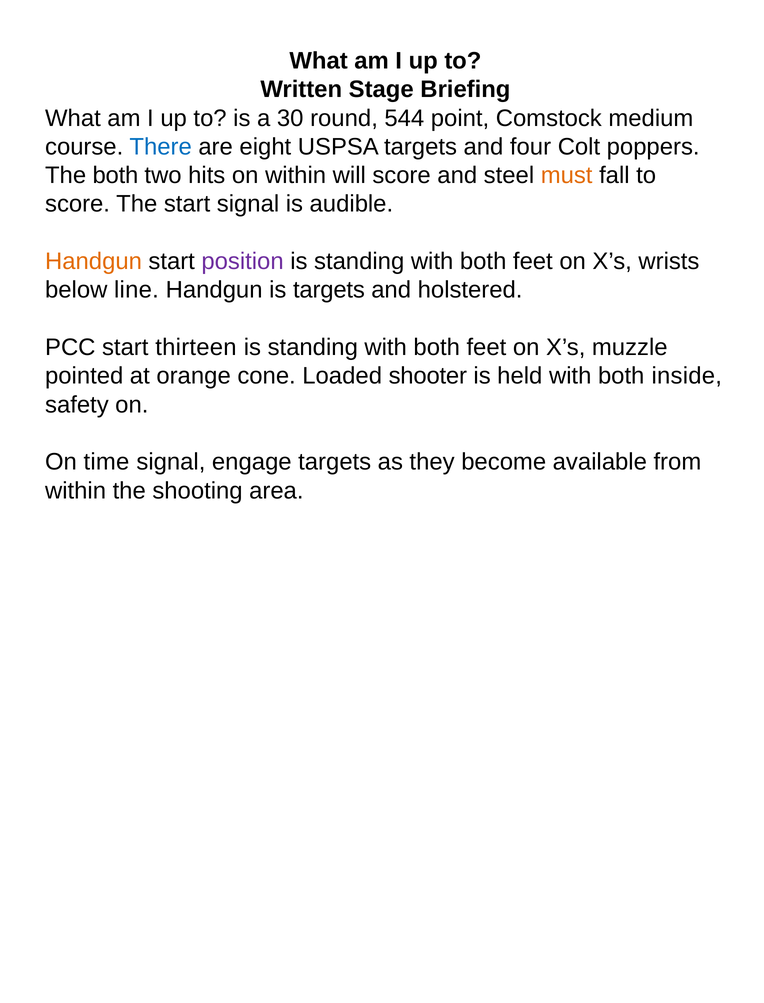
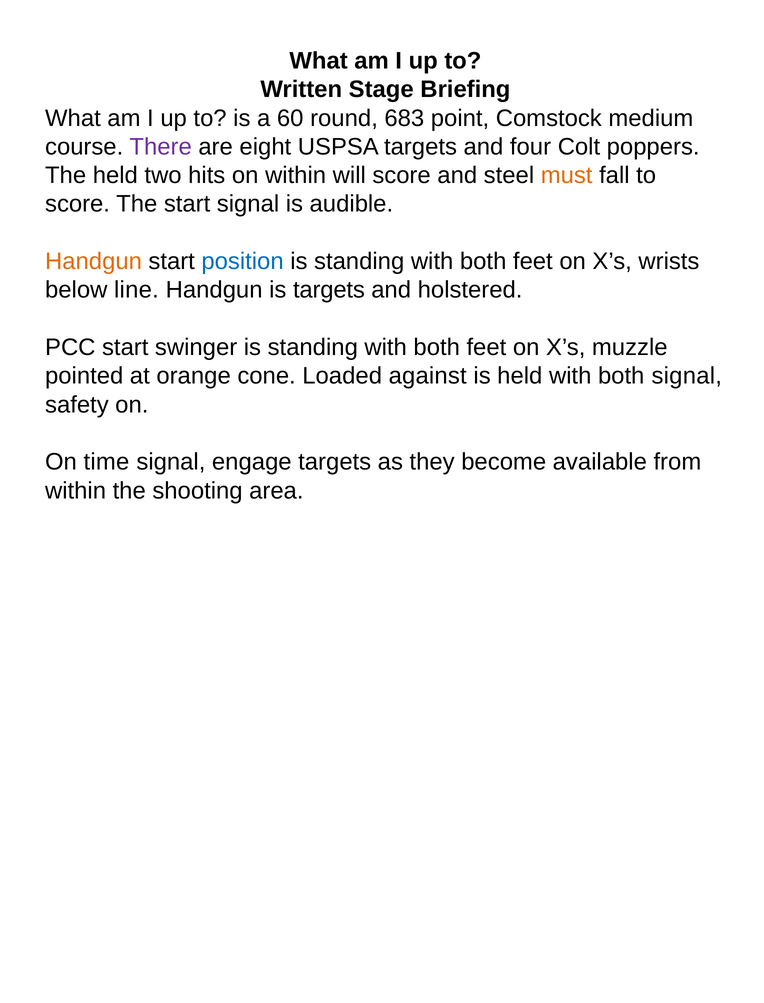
30: 30 -> 60 (290, 118)
544: 544 -> 683 (404, 118)
There colour: blue -> purple (161, 147)
The both: both -> held (115, 175)
position colour: purple -> blue (243, 261)
thirteen: thirteen -> swinger (196, 347)
shooter: shooter -> against (428, 376)
both inside: inside -> signal (687, 376)
